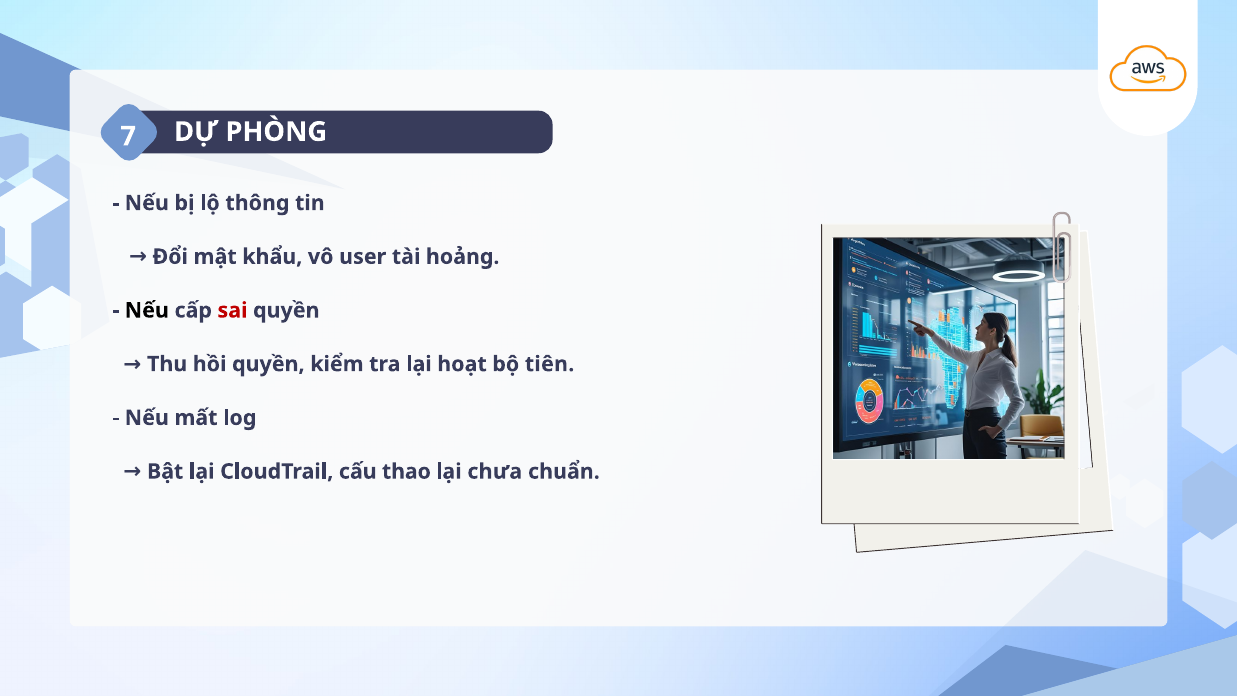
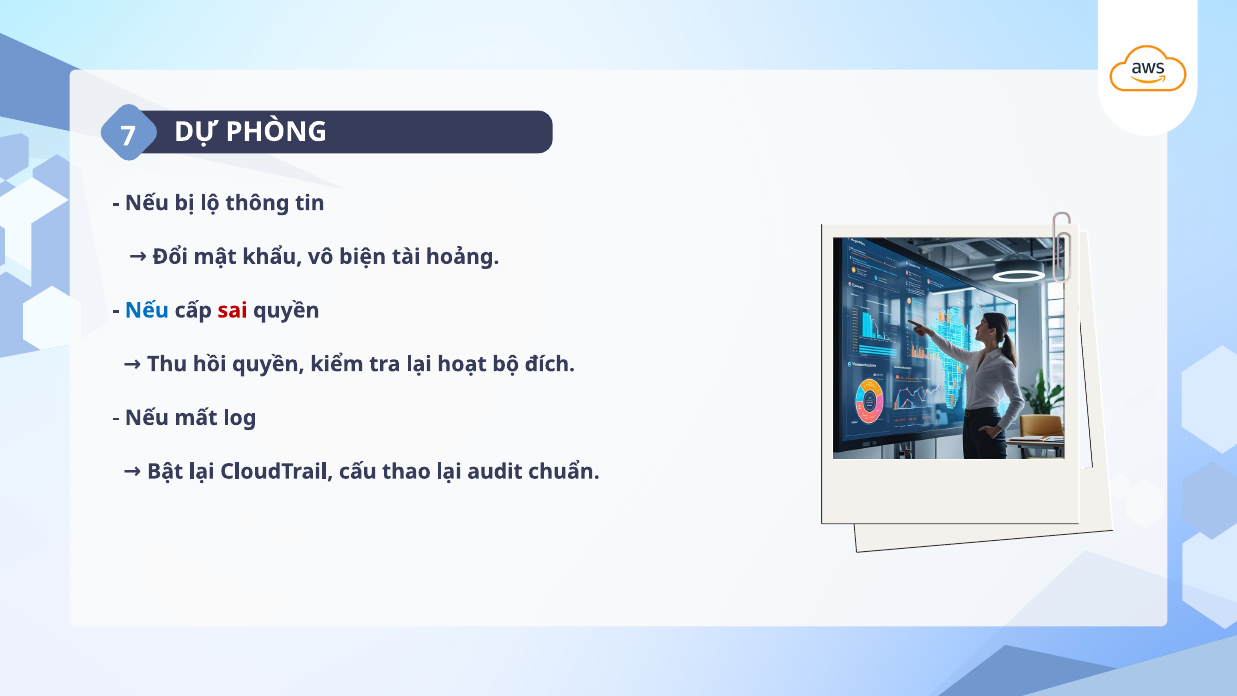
user: user -> biện (363, 257)
Nếu colour: black -> blue (147, 310)
tiên: tiên -> đích (550, 364)
chưa: chưa -> audit (495, 471)
